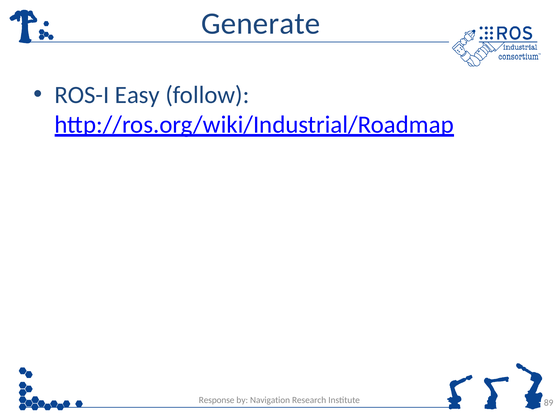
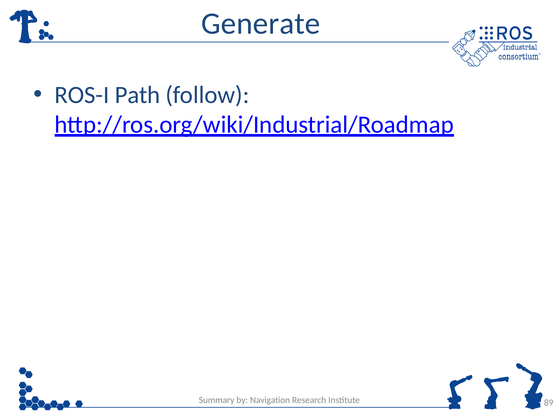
Easy: Easy -> Path (137, 95)
Response: Response -> Summary (217, 400)
